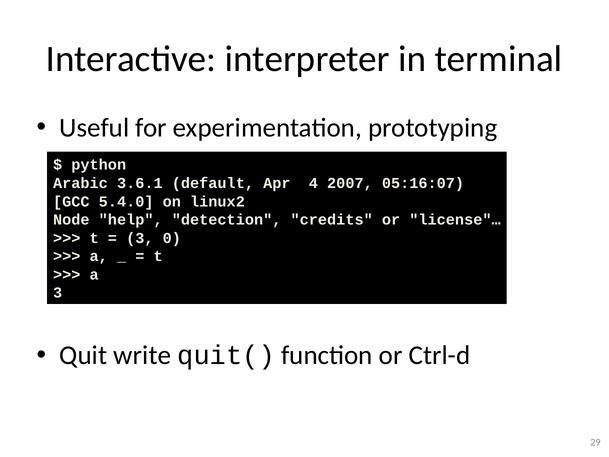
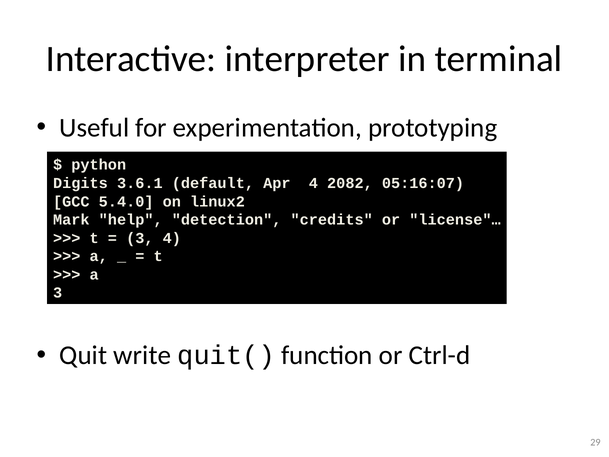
Arabic: Arabic -> Digits (80, 183)
2007: 2007 -> 2082 (350, 183)
Node: Node -> Mark (71, 220)
3 0: 0 -> 4 (172, 238)
